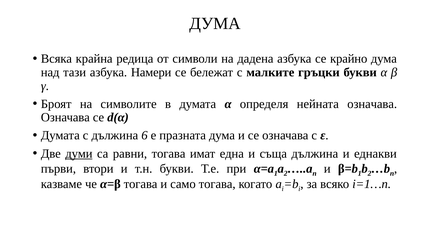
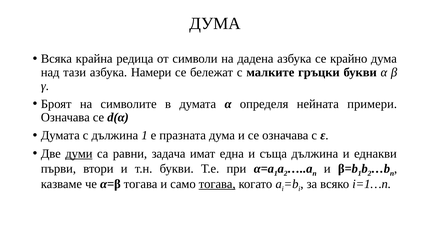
нейната означава: означава -> примери (372, 104)
дължина 6: 6 -> 1 (144, 135)
равни тогава: тогава -> задача (169, 153)
тогава underline: none -> present (217, 184)
